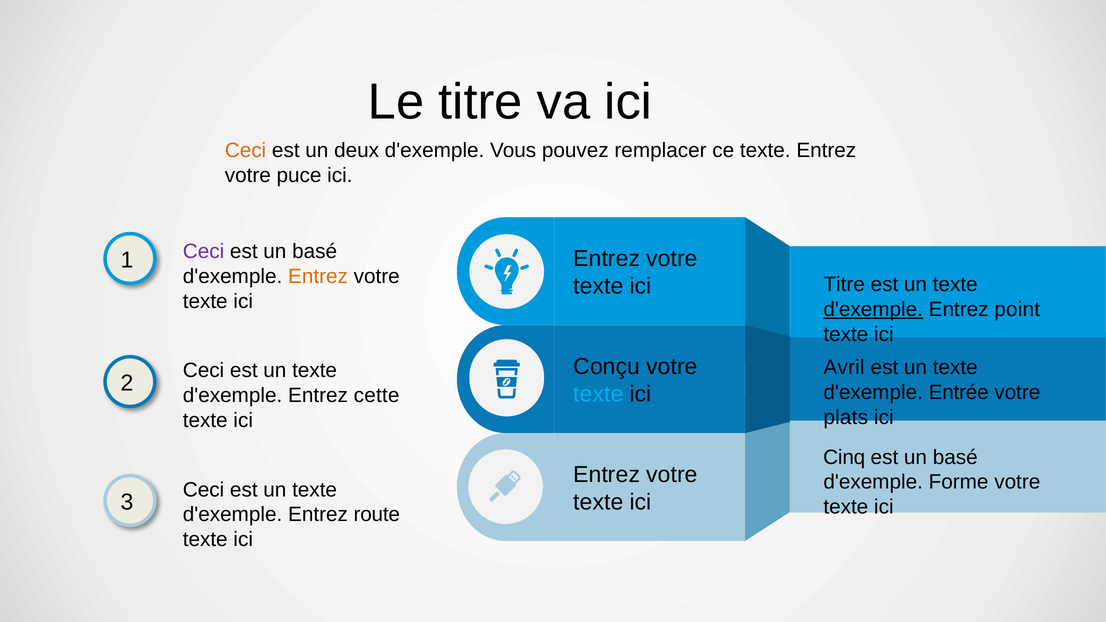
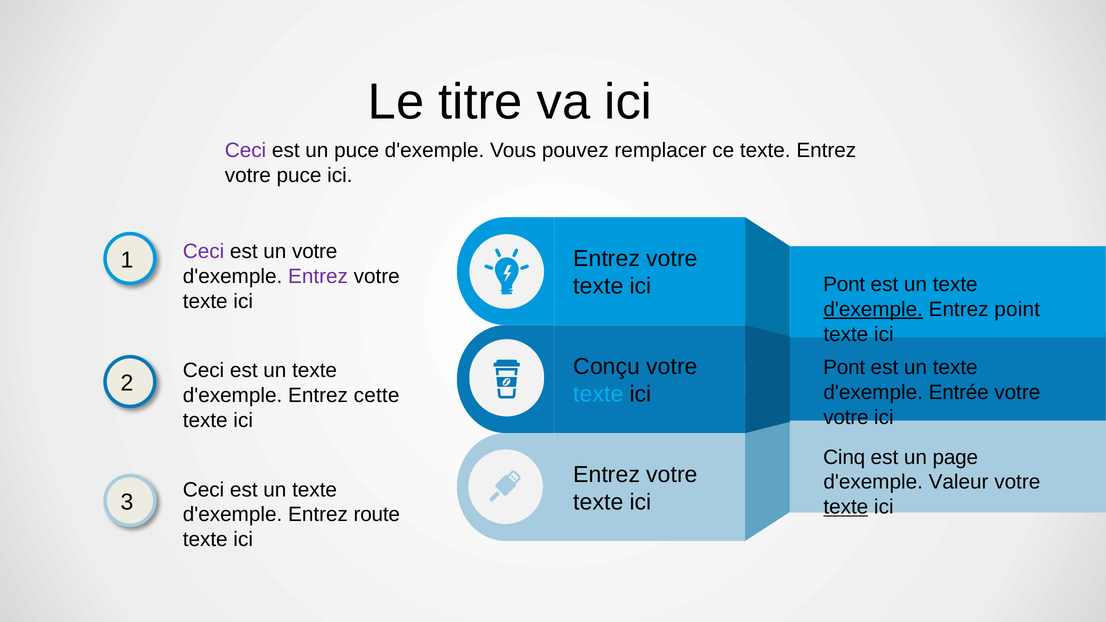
Ceci colour: orange -> purple (246, 150)
un deux: deux -> puce (357, 150)
basé: basé -> votre (315, 252)
Entrez colour: orange -> purple (318, 277)
Titre: Titre -> Pont (844, 285)
Avril: Avril -> Pont (844, 368)
plats: plats -> votre (846, 417)
basé: basé -> page (955, 457)
Forme: Forme -> Valeur (959, 482)
texte underline: none -> present (846, 507)
